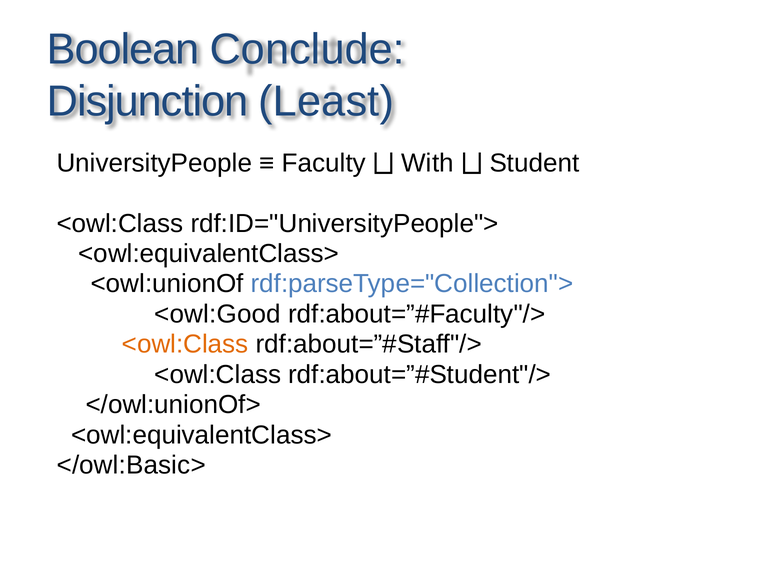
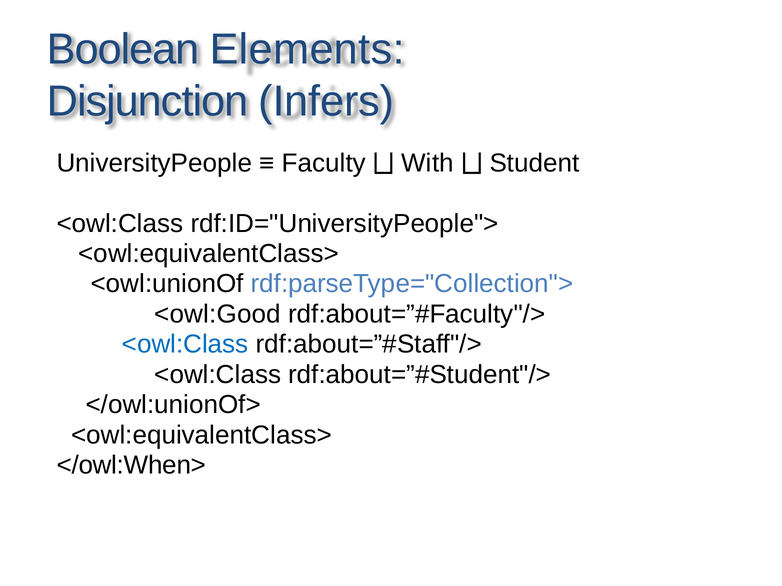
Conclude: Conclude -> Elements (307, 49)
Least: Least -> Infers (326, 101)
<owl:Class colour: orange -> blue (185, 345)
</owl:Basic>: </owl:Basic> -> </owl:When> (131, 466)
